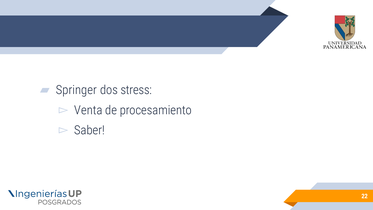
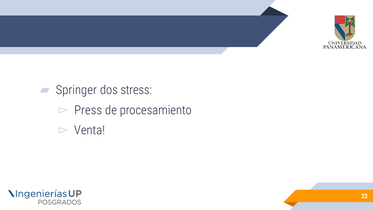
Venta: Venta -> Press (88, 110)
Saber: Saber -> Venta (90, 130)
